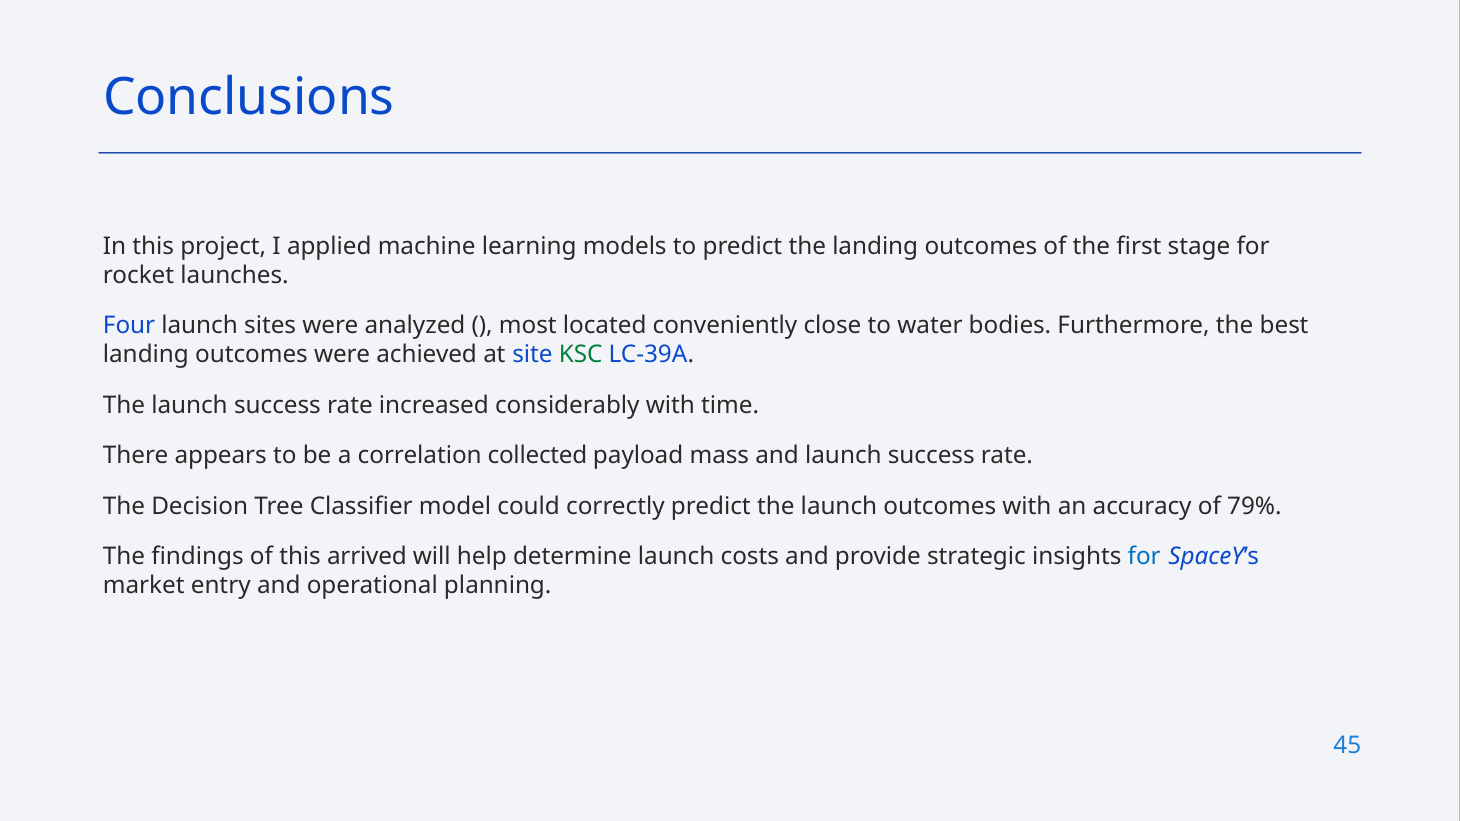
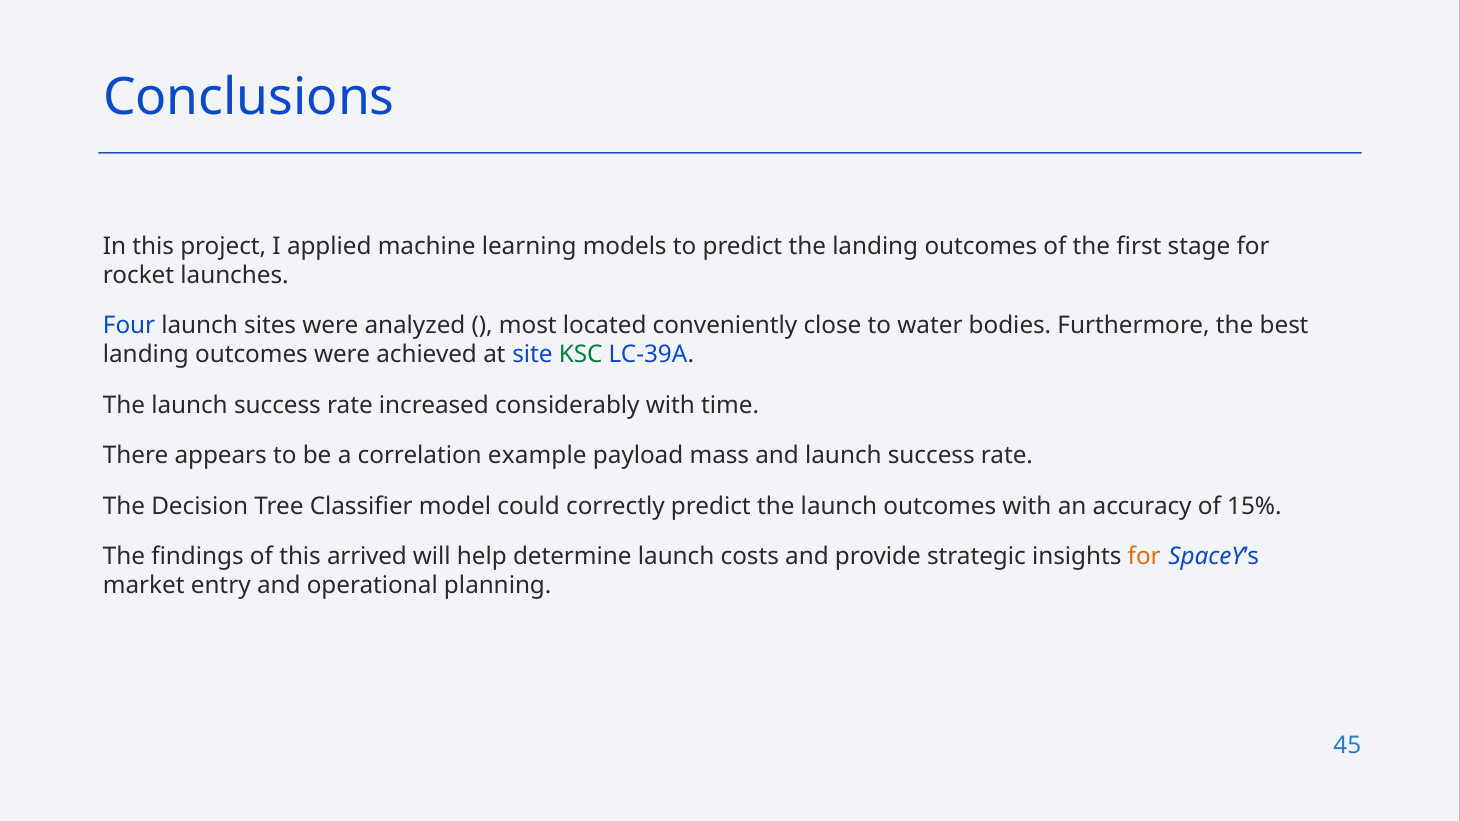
collected: collected -> example (537, 456)
79%: 79% -> 15% (1254, 506)
for colour: blue -> orange (1144, 557)
